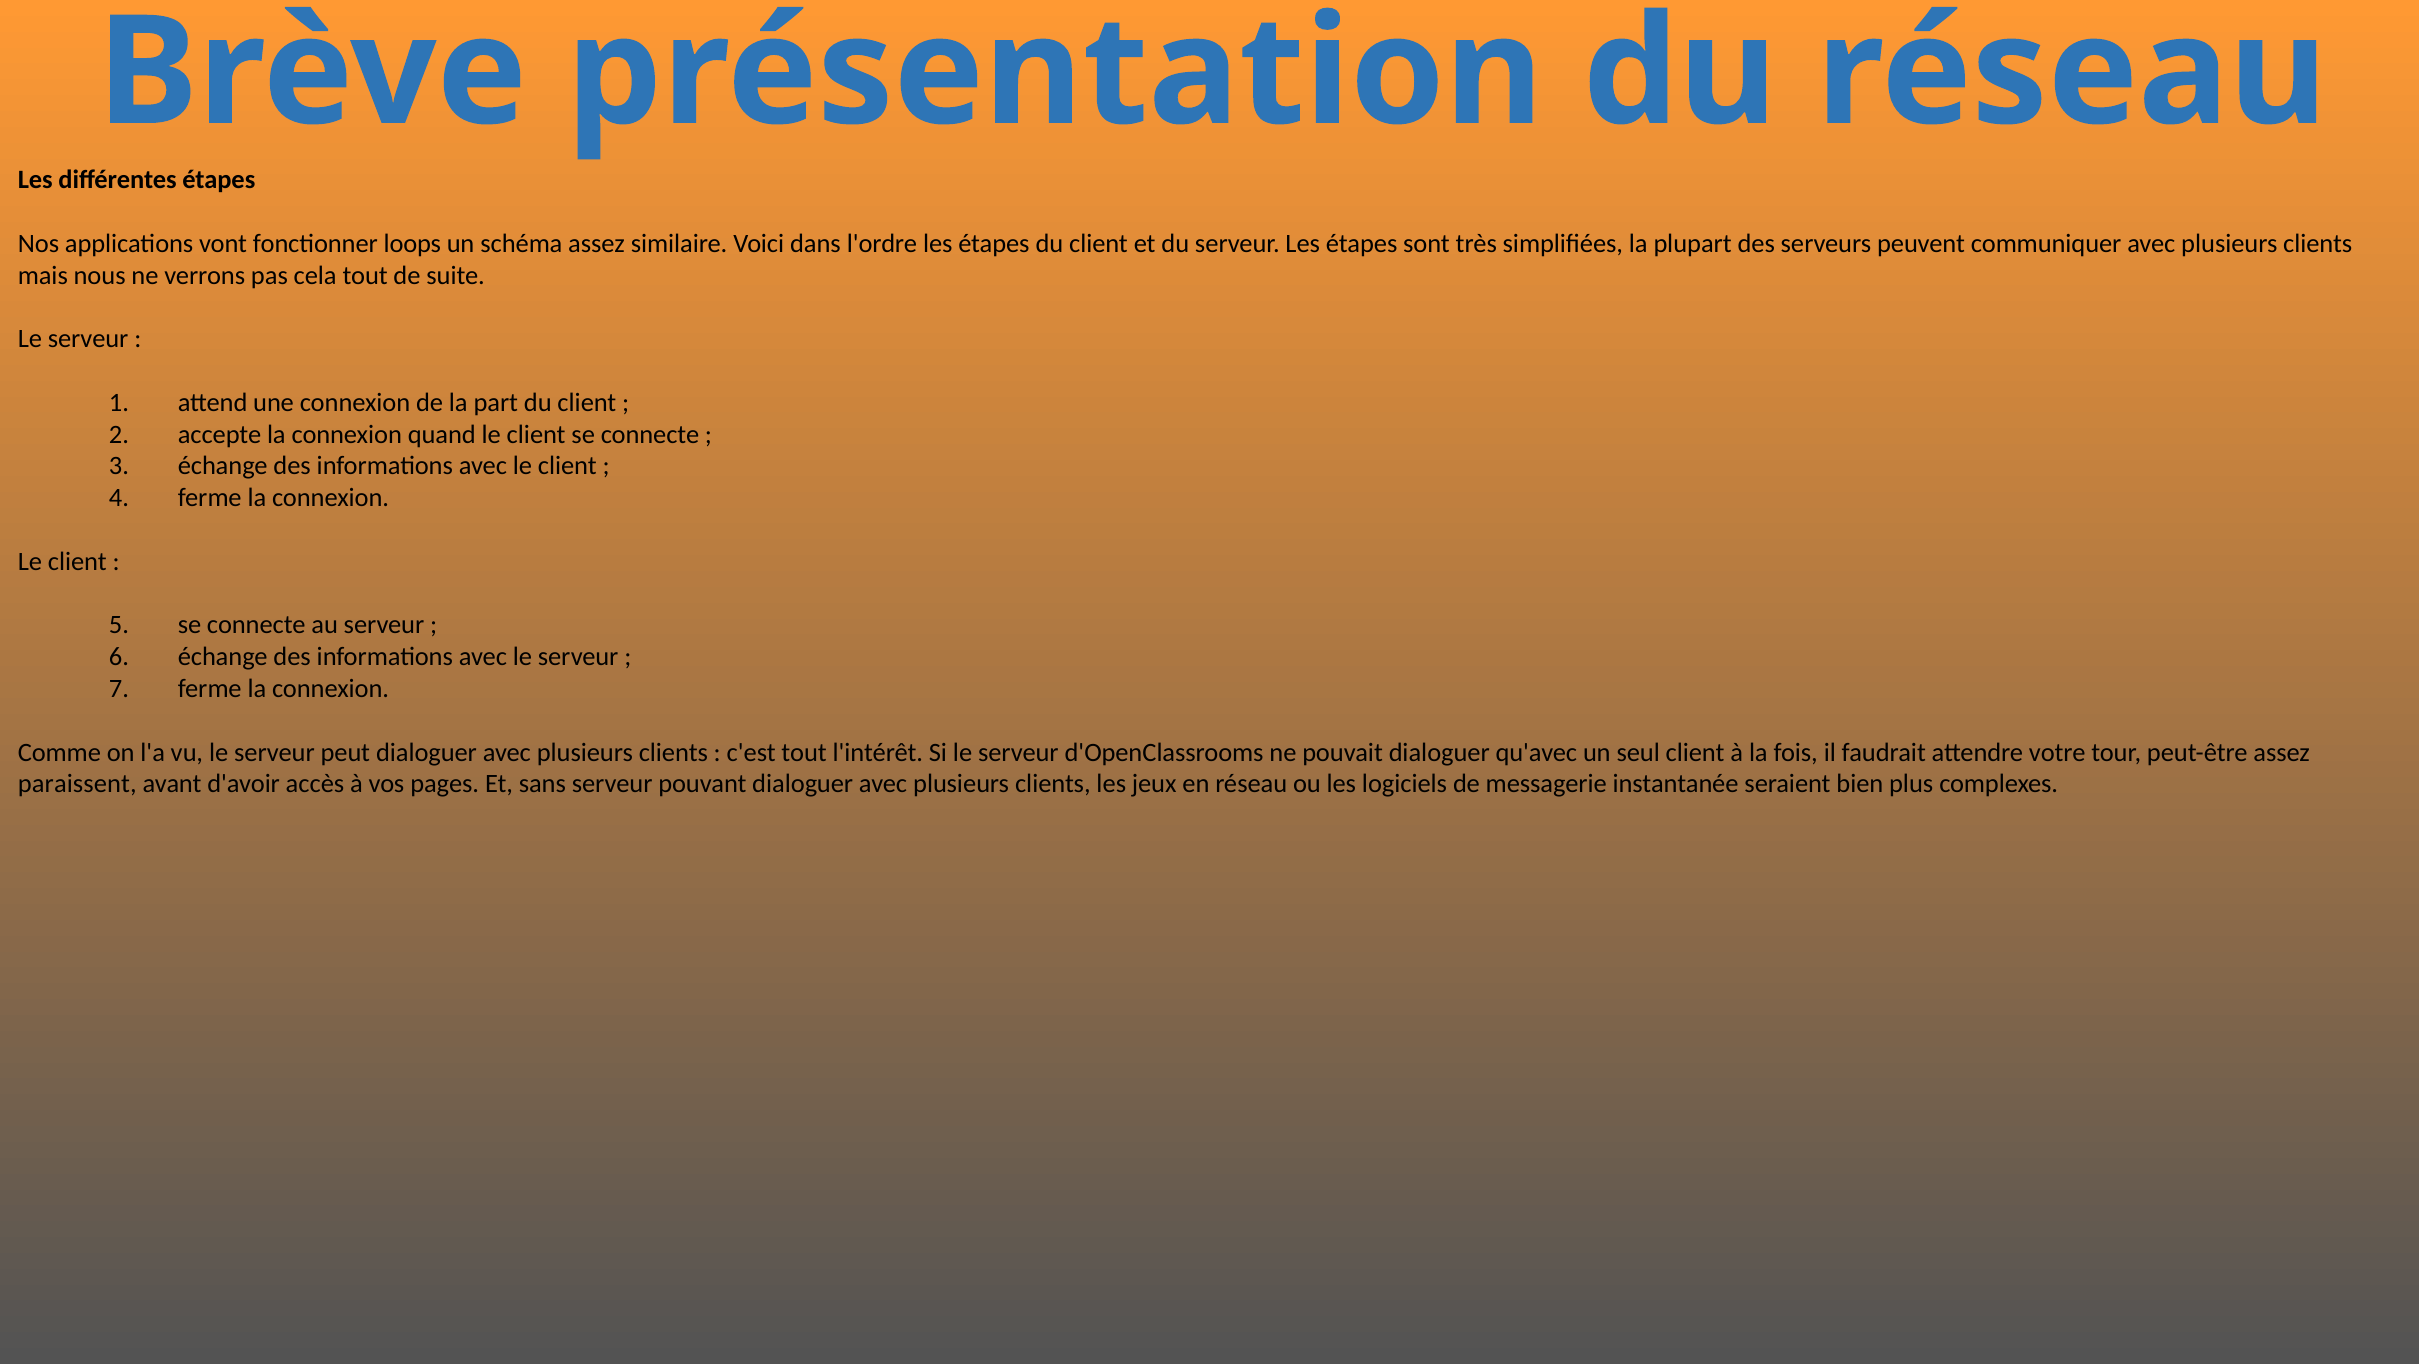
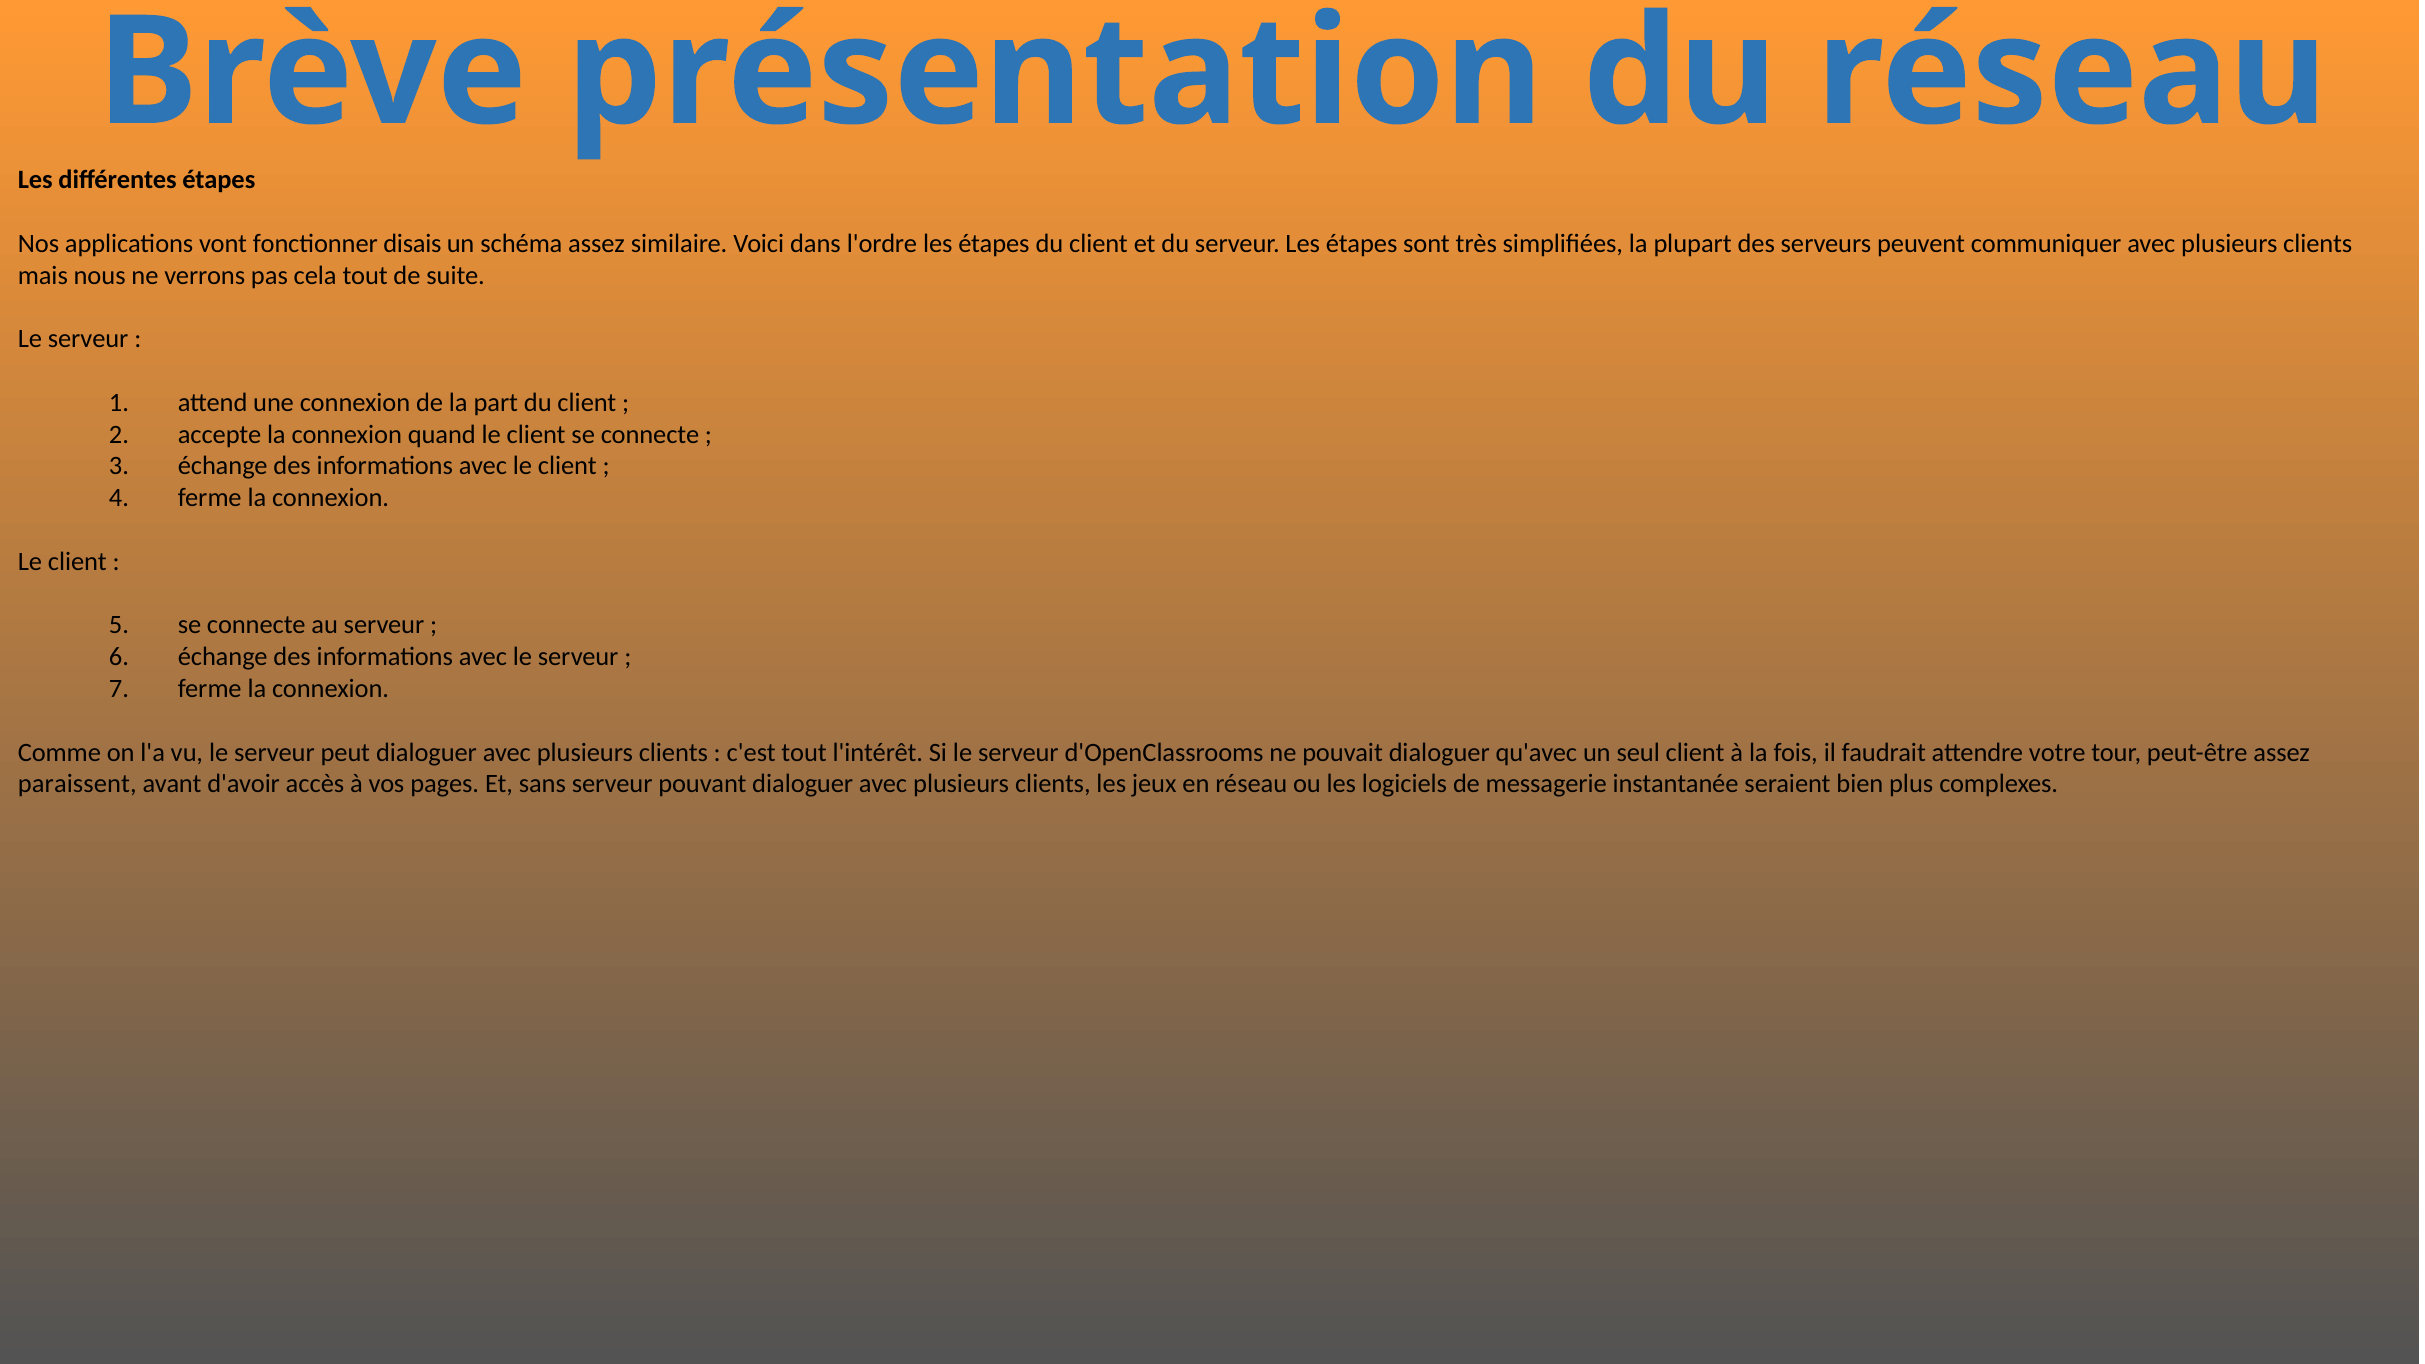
loops: loops -> disais (412, 244)
